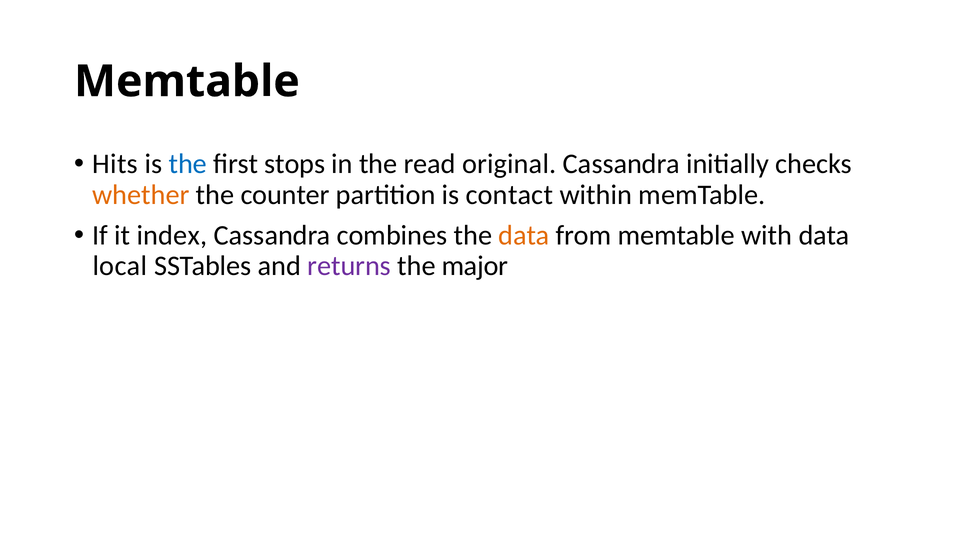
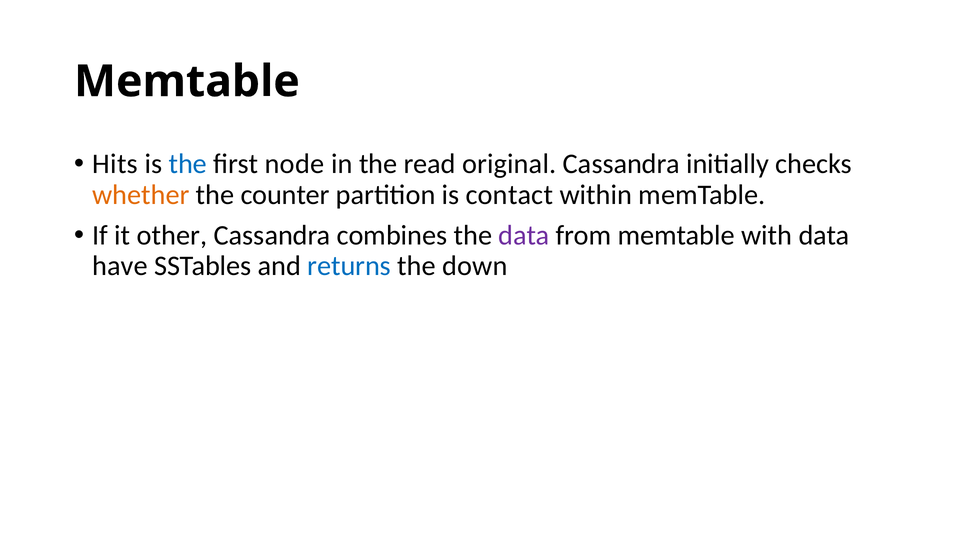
stops: stops -> node (295, 164)
index: index -> other (172, 235)
data colour: orange -> purple (524, 235)
local: local -> have (120, 266)
returns colour: purple -> blue (349, 266)
major: major -> down (475, 266)
